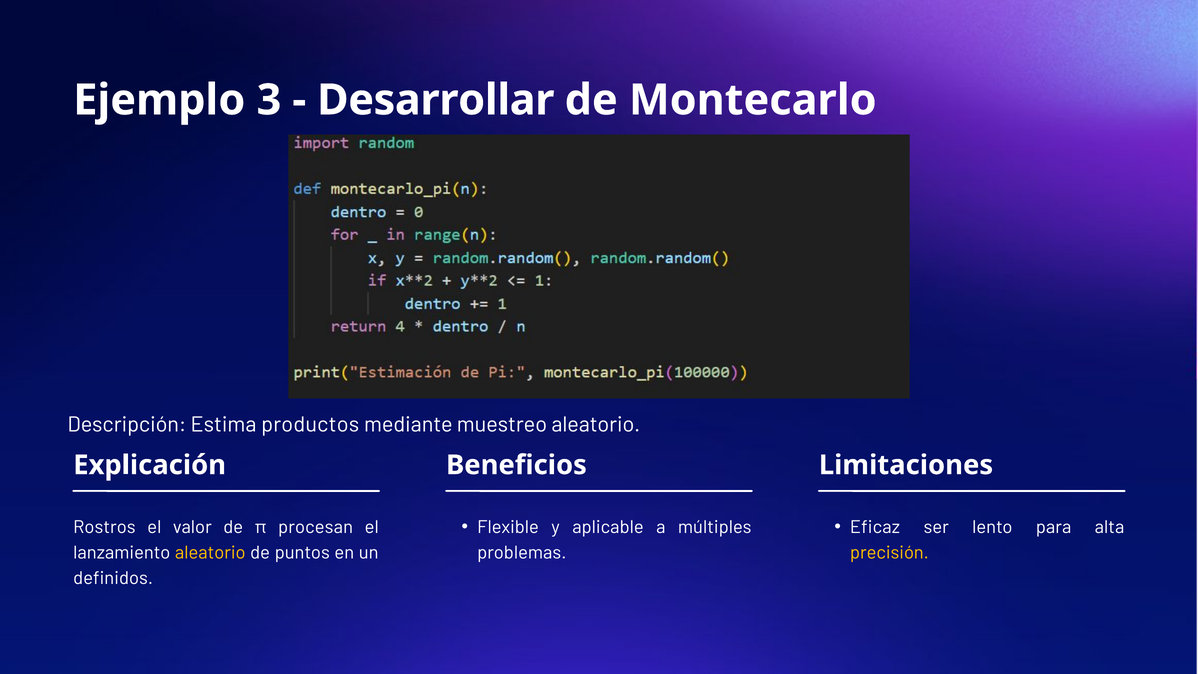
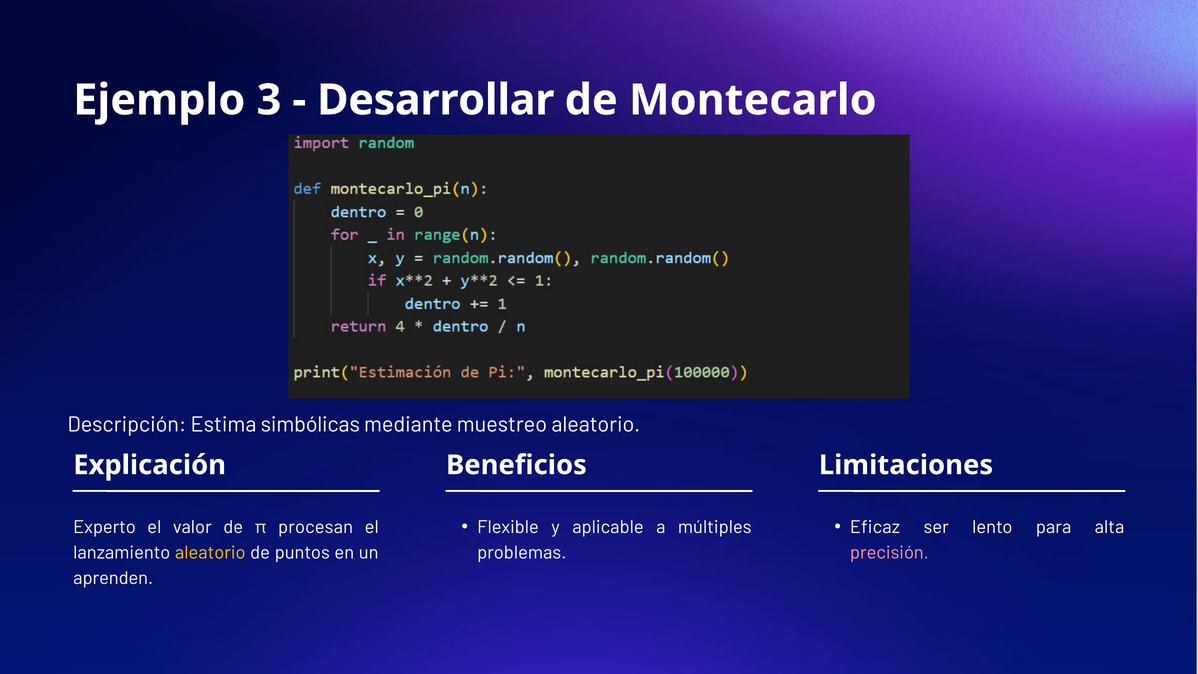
productos: productos -> simbólicas (310, 424)
Rostros: Rostros -> Experto (105, 527)
precisión colour: yellow -> pink (889, 553)
definidos: definidos -> aprenden (113, 578)
